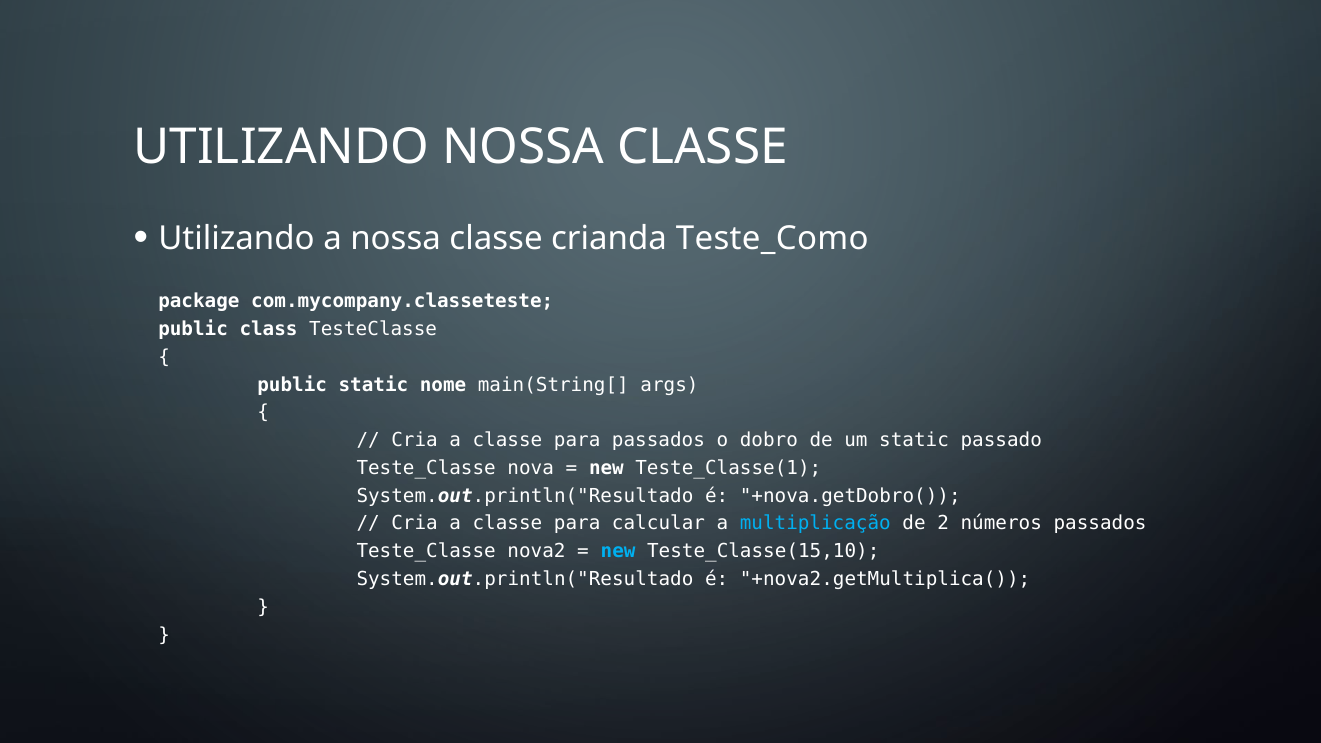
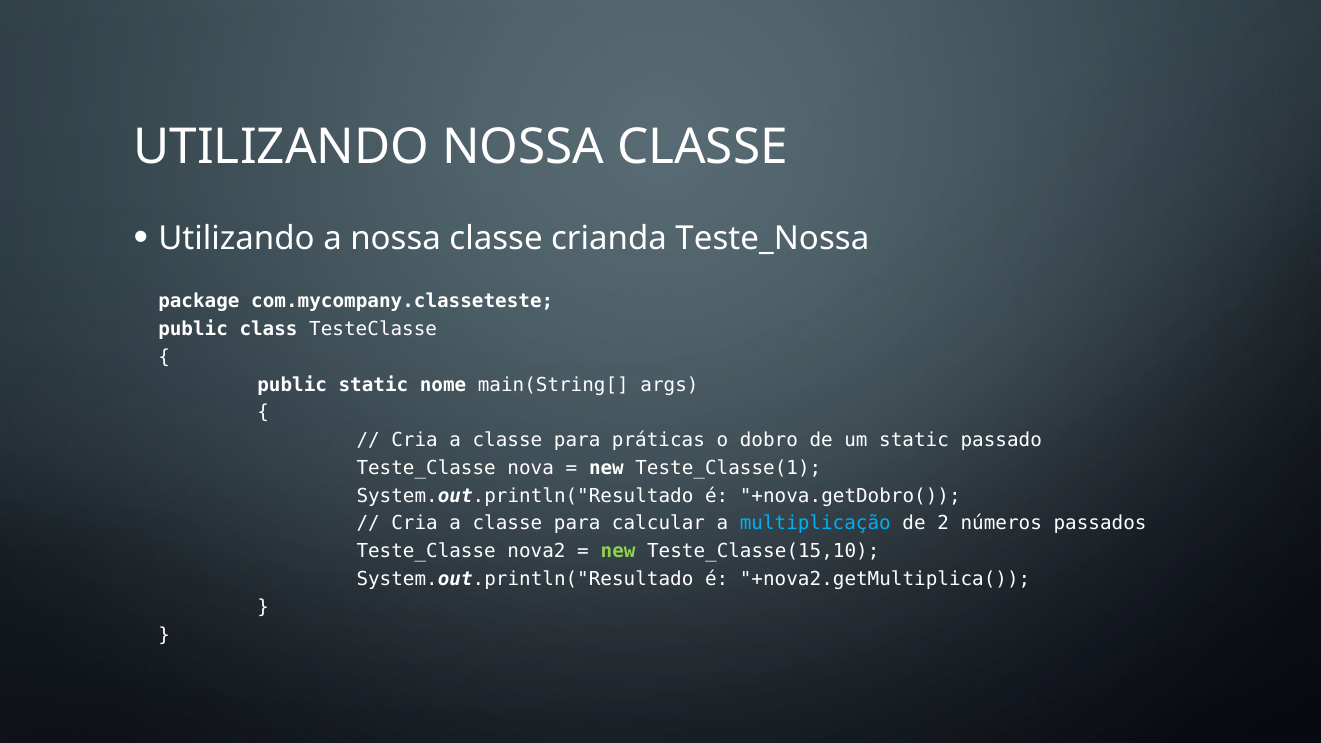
Teste_Como: Teste_Como -> Teste_Nossa (772, 239)
para passados: passados -> práticas (658, 440)
new colour: light blue -> light green (618, 551)
